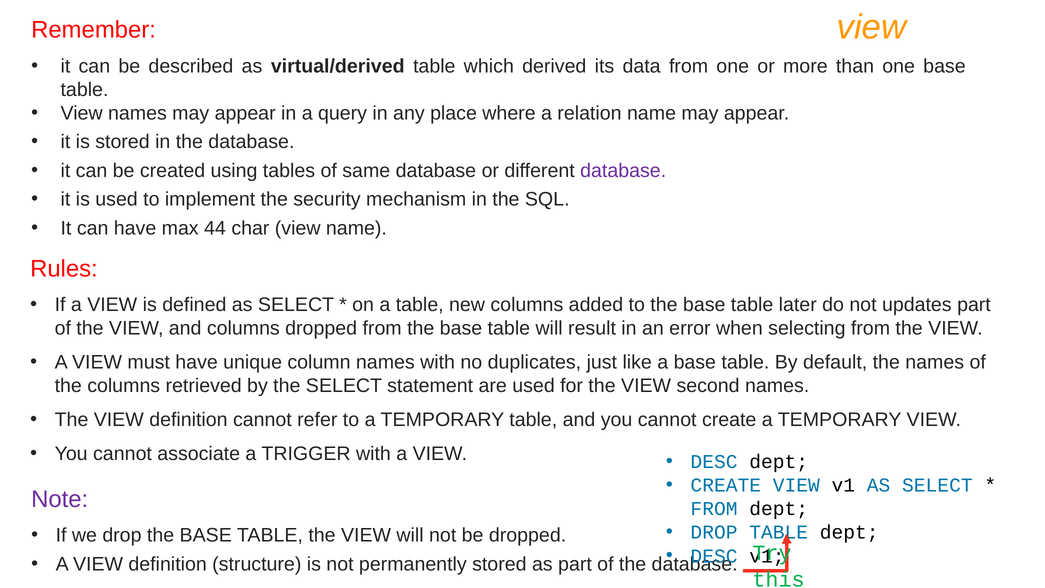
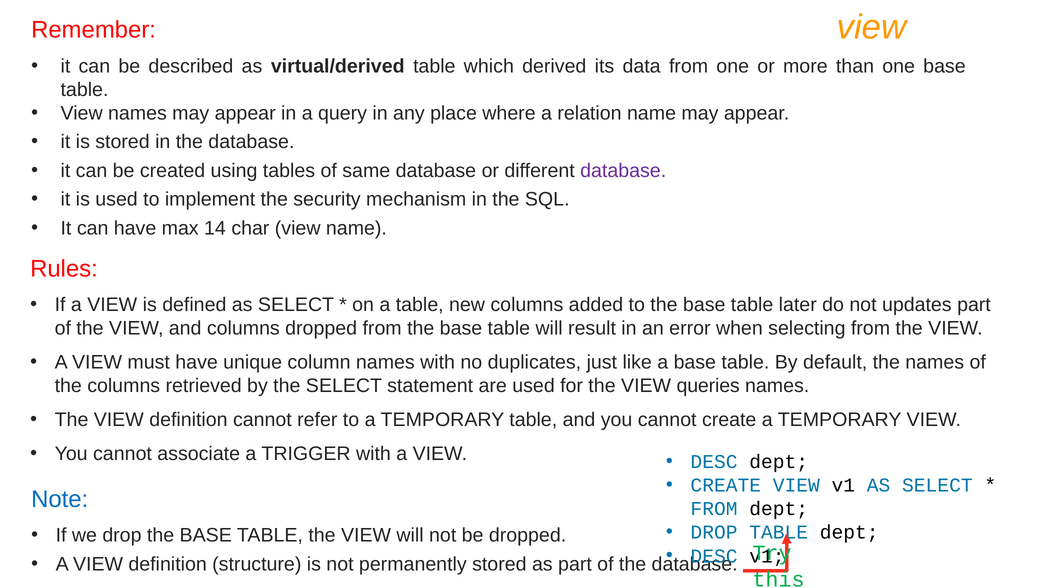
44: 44 -> 14 (215, 228)
second: second -> queries (708, 386)
Note colour: purple -> blue (60, 499)
